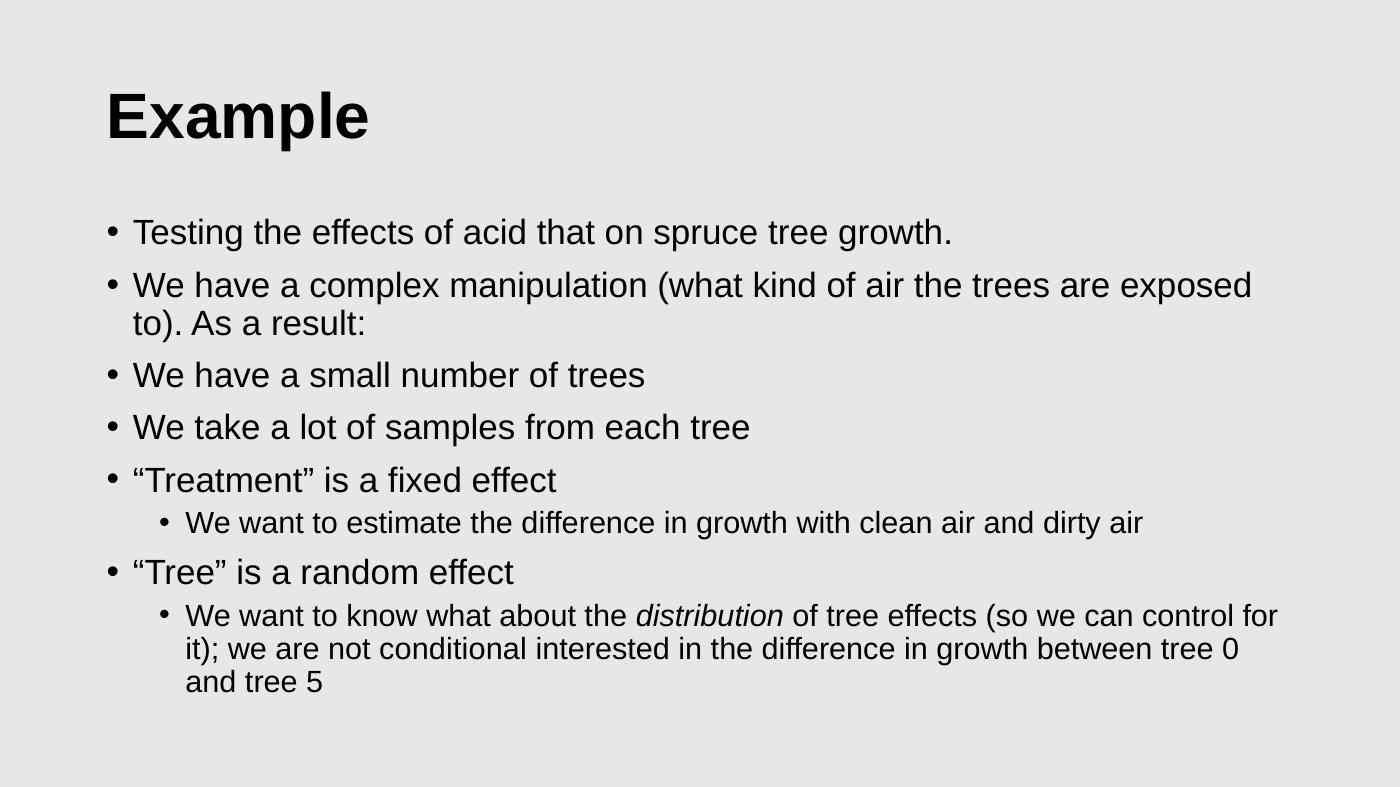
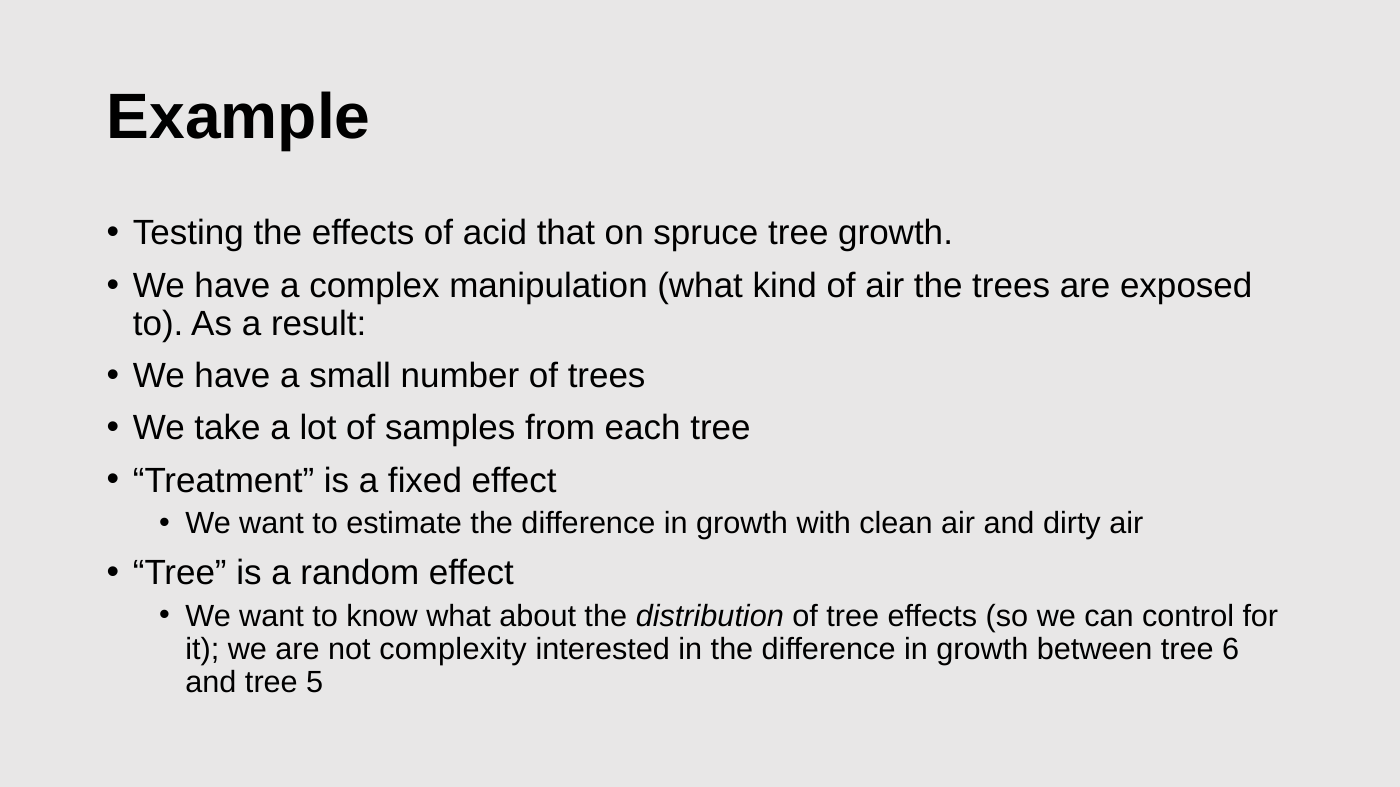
conditional: conditional -> complexity (453, 649)
0: 0 -> 6 (1231, 649)
